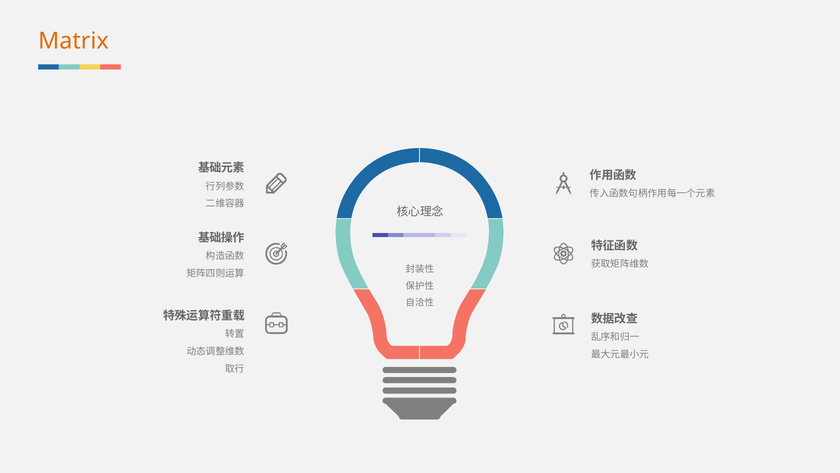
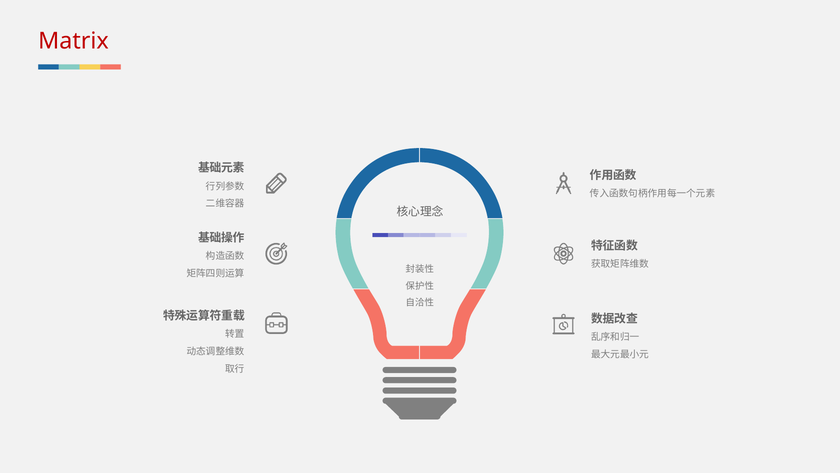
Matrix colour: orange -> red (73, 41)
